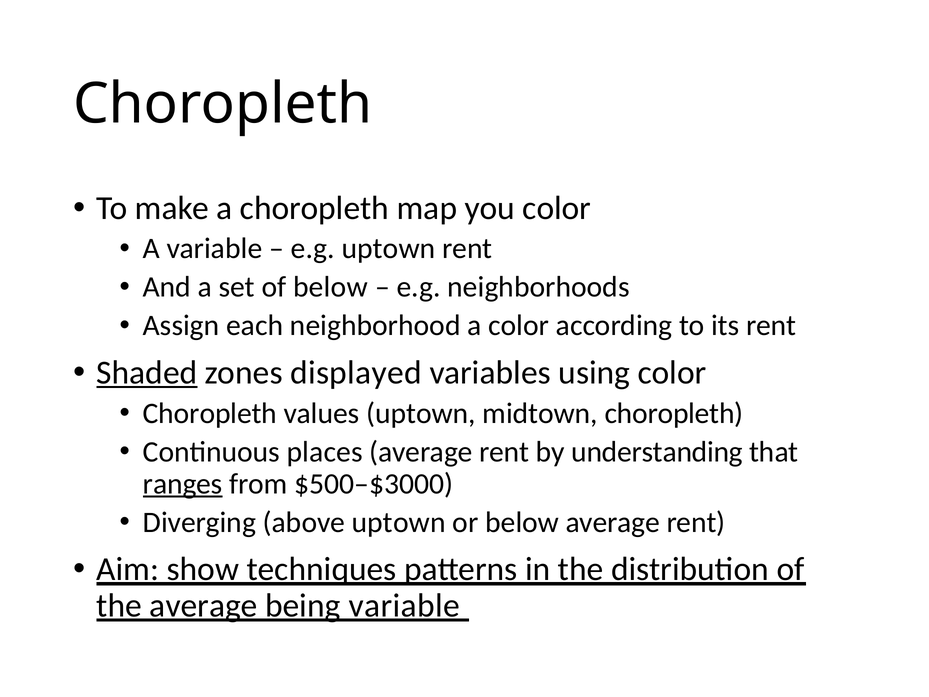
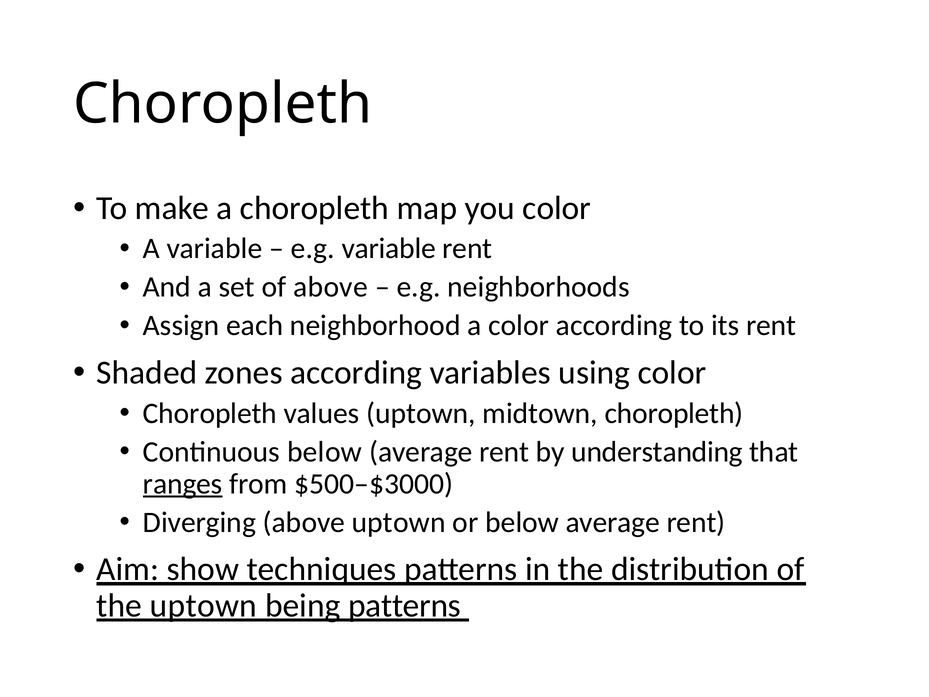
e.g uptown: uptown -> variable (389, 249)
of below: below -> above (331, 287)
Shaded underline: present -> none (147, 373)
zones displayed: displayed -> according (356, 373)
Continuous places: places -> below (325, 452)
the average: average -> uptown (203, 605)
being variable: variable -> patterns (405, 605)
